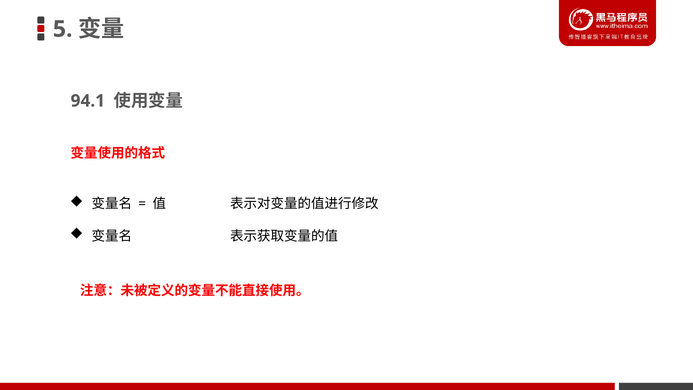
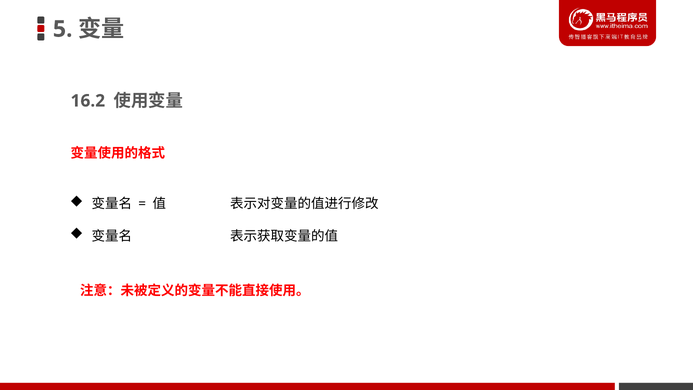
94.1: 94.1 -> 16.2 (88, 101)
